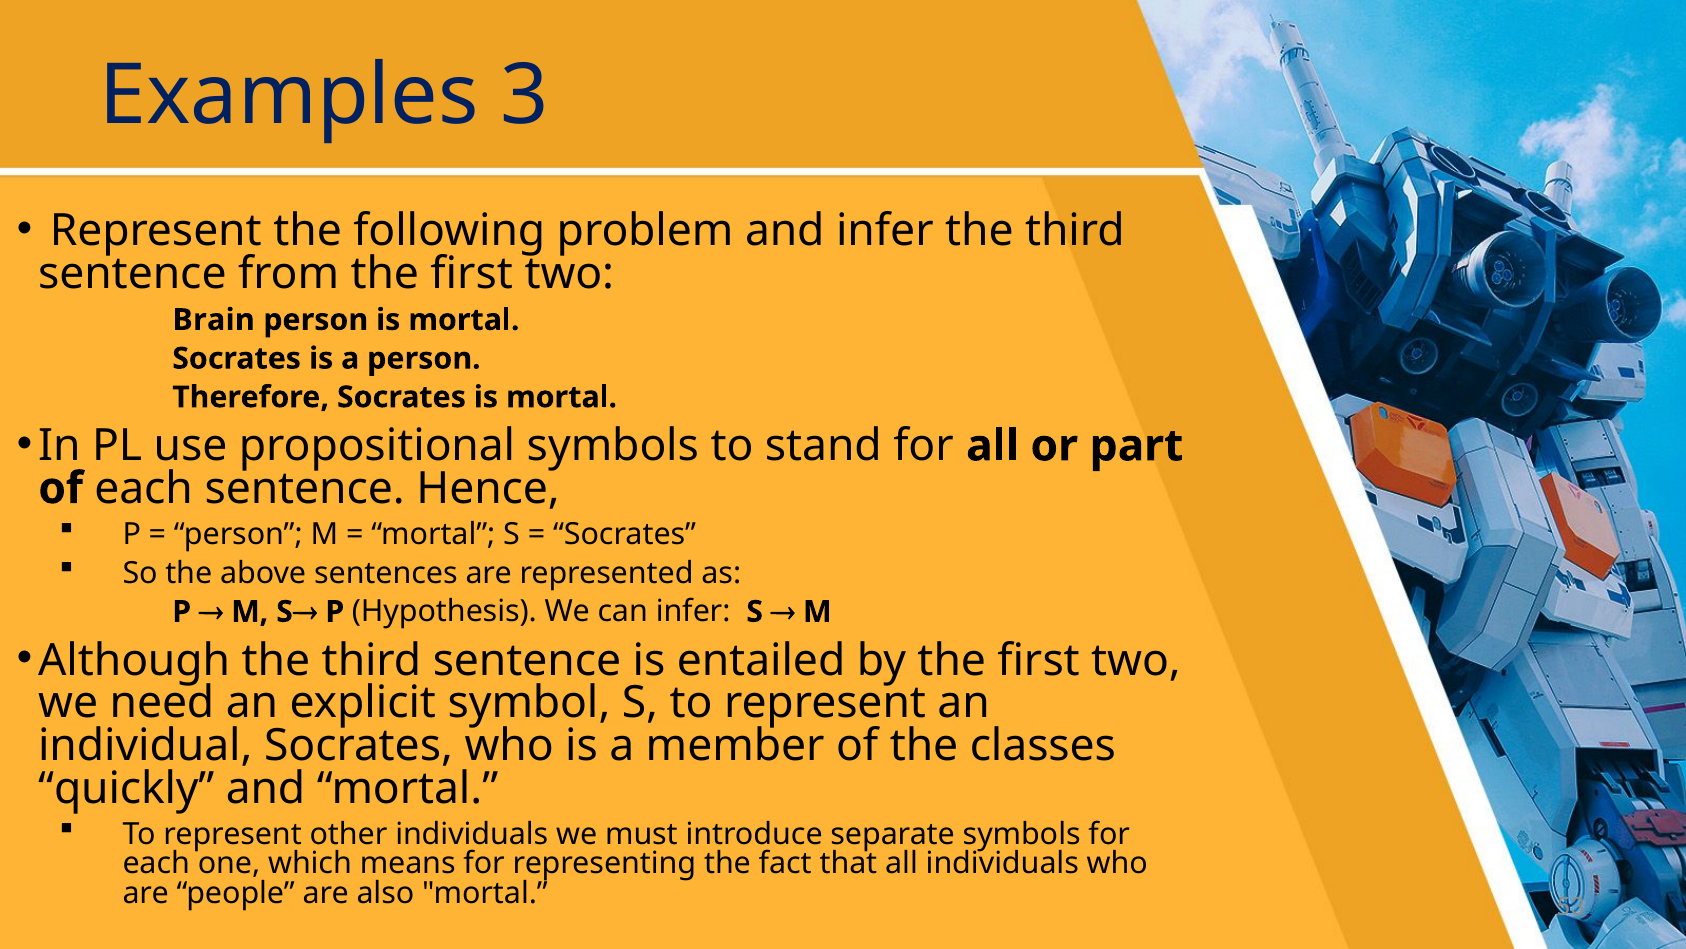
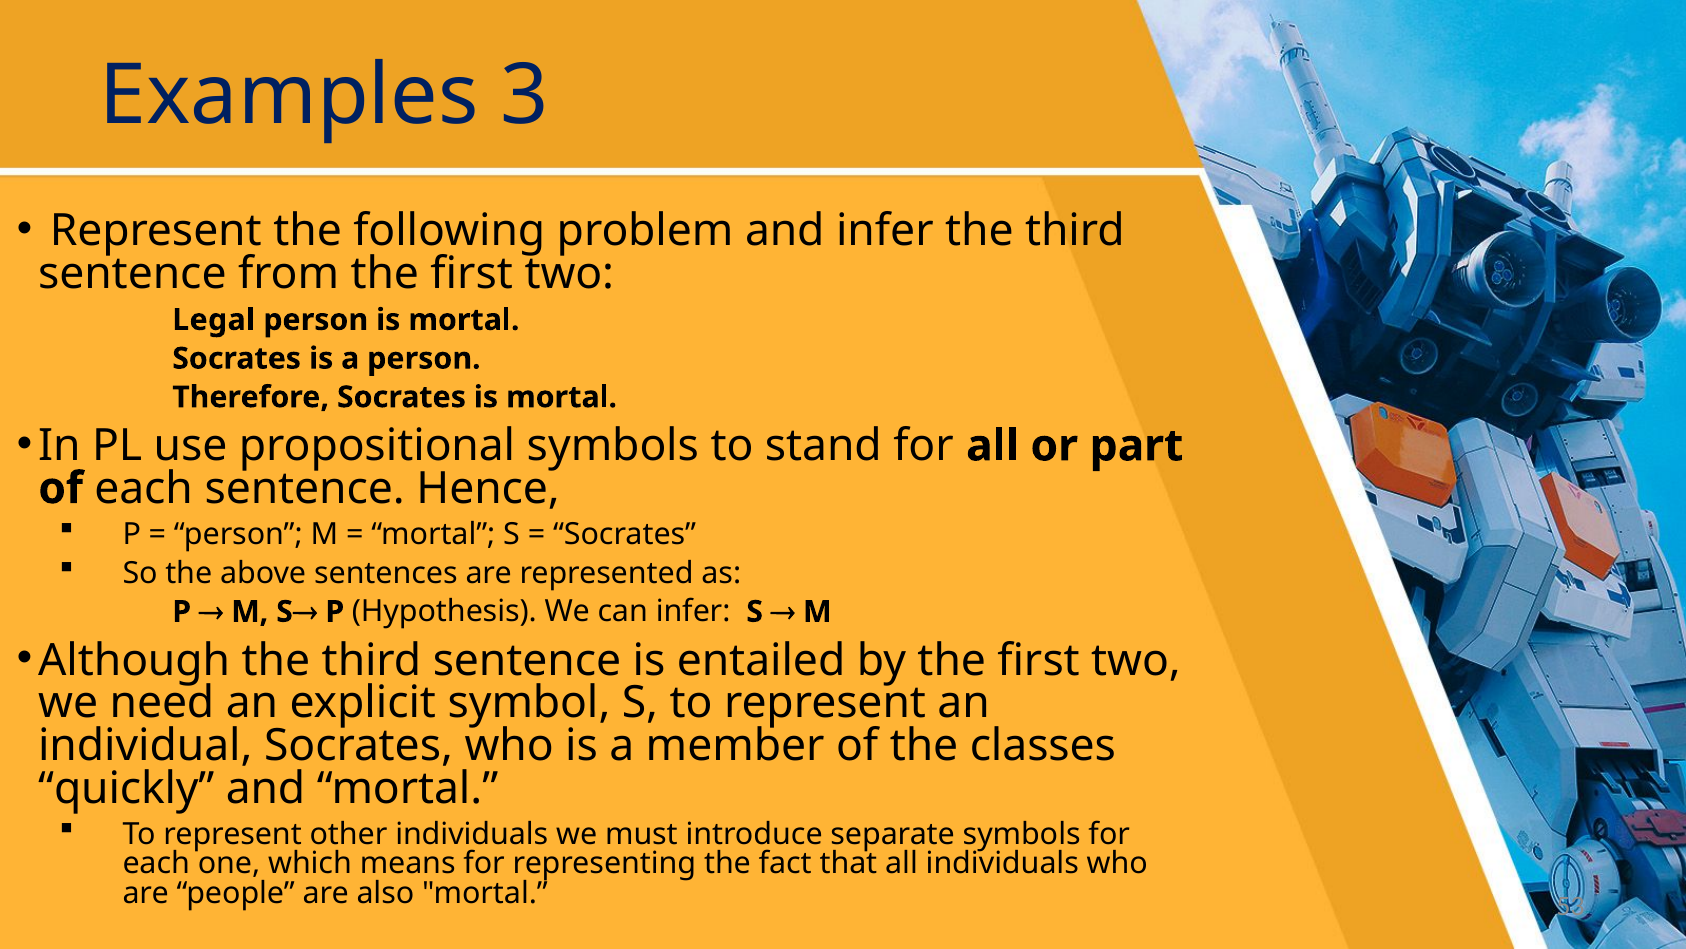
Brain: Brain -> Legal (214, 320)
